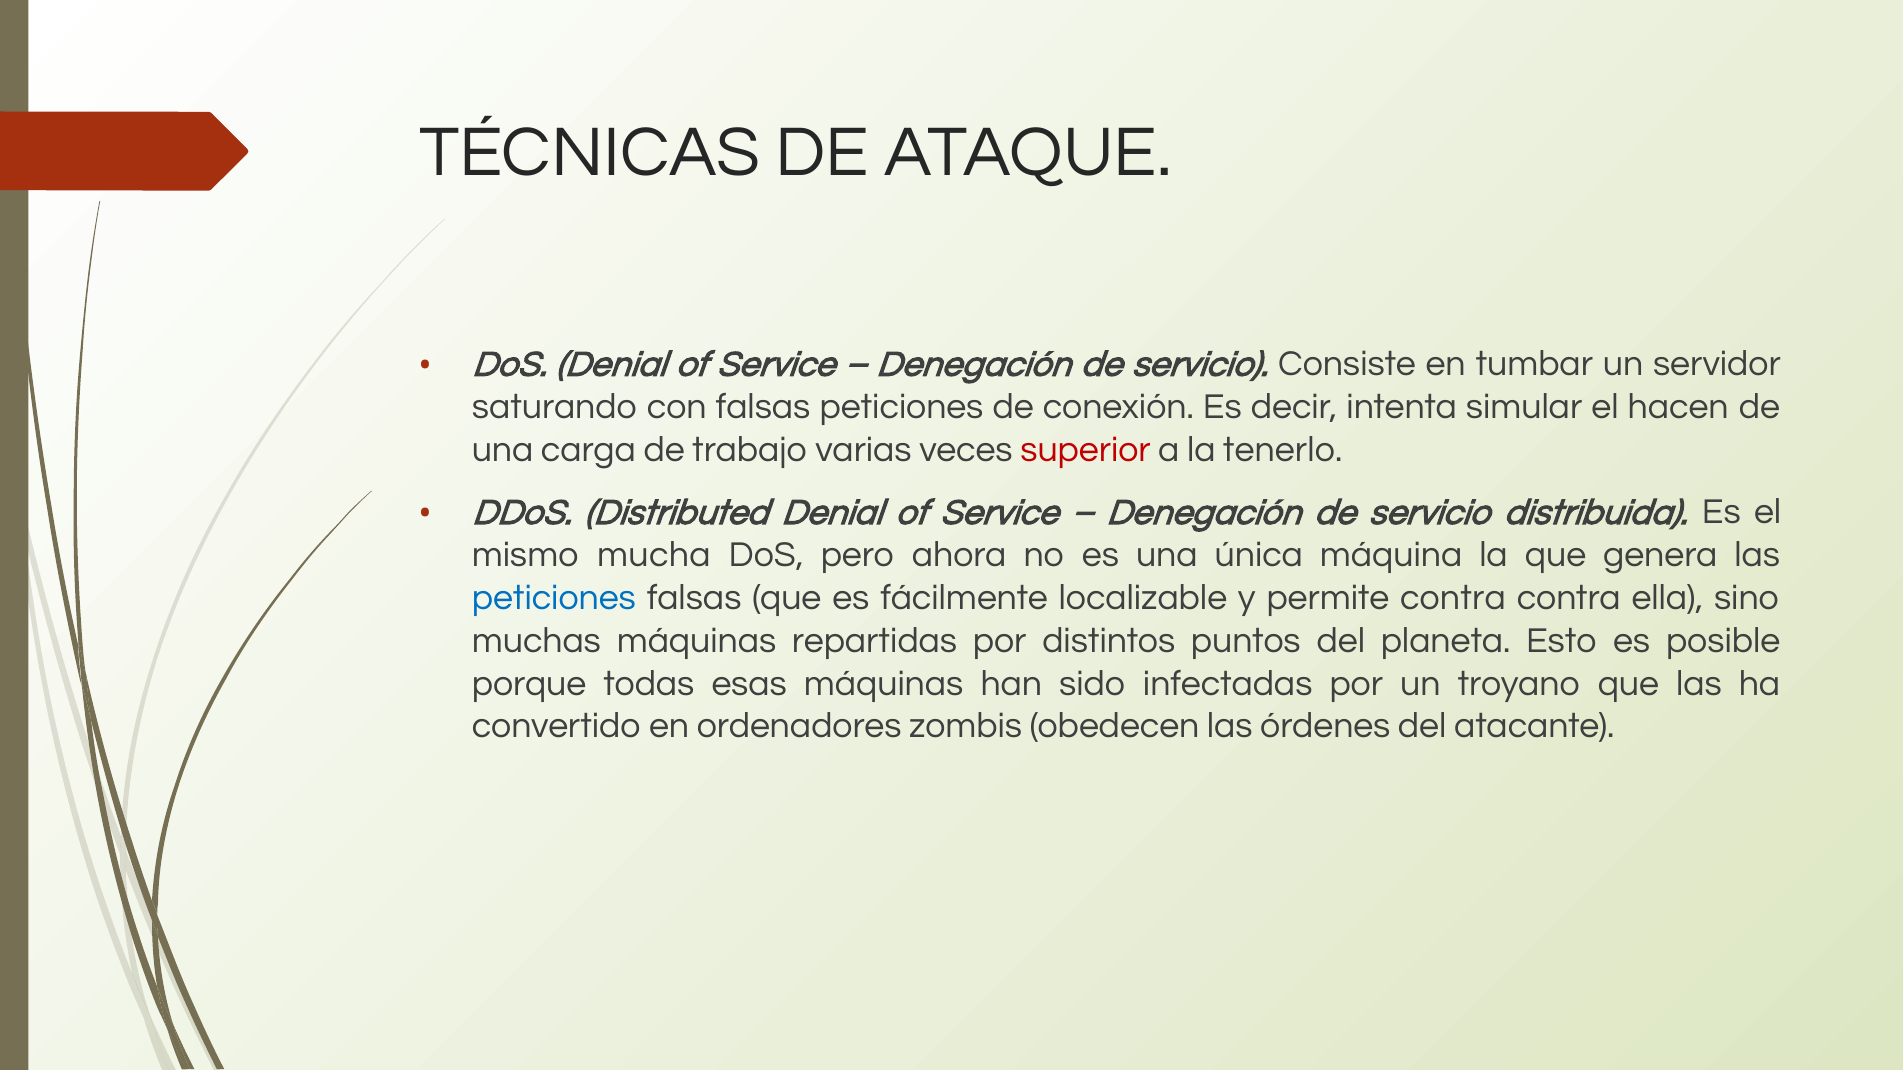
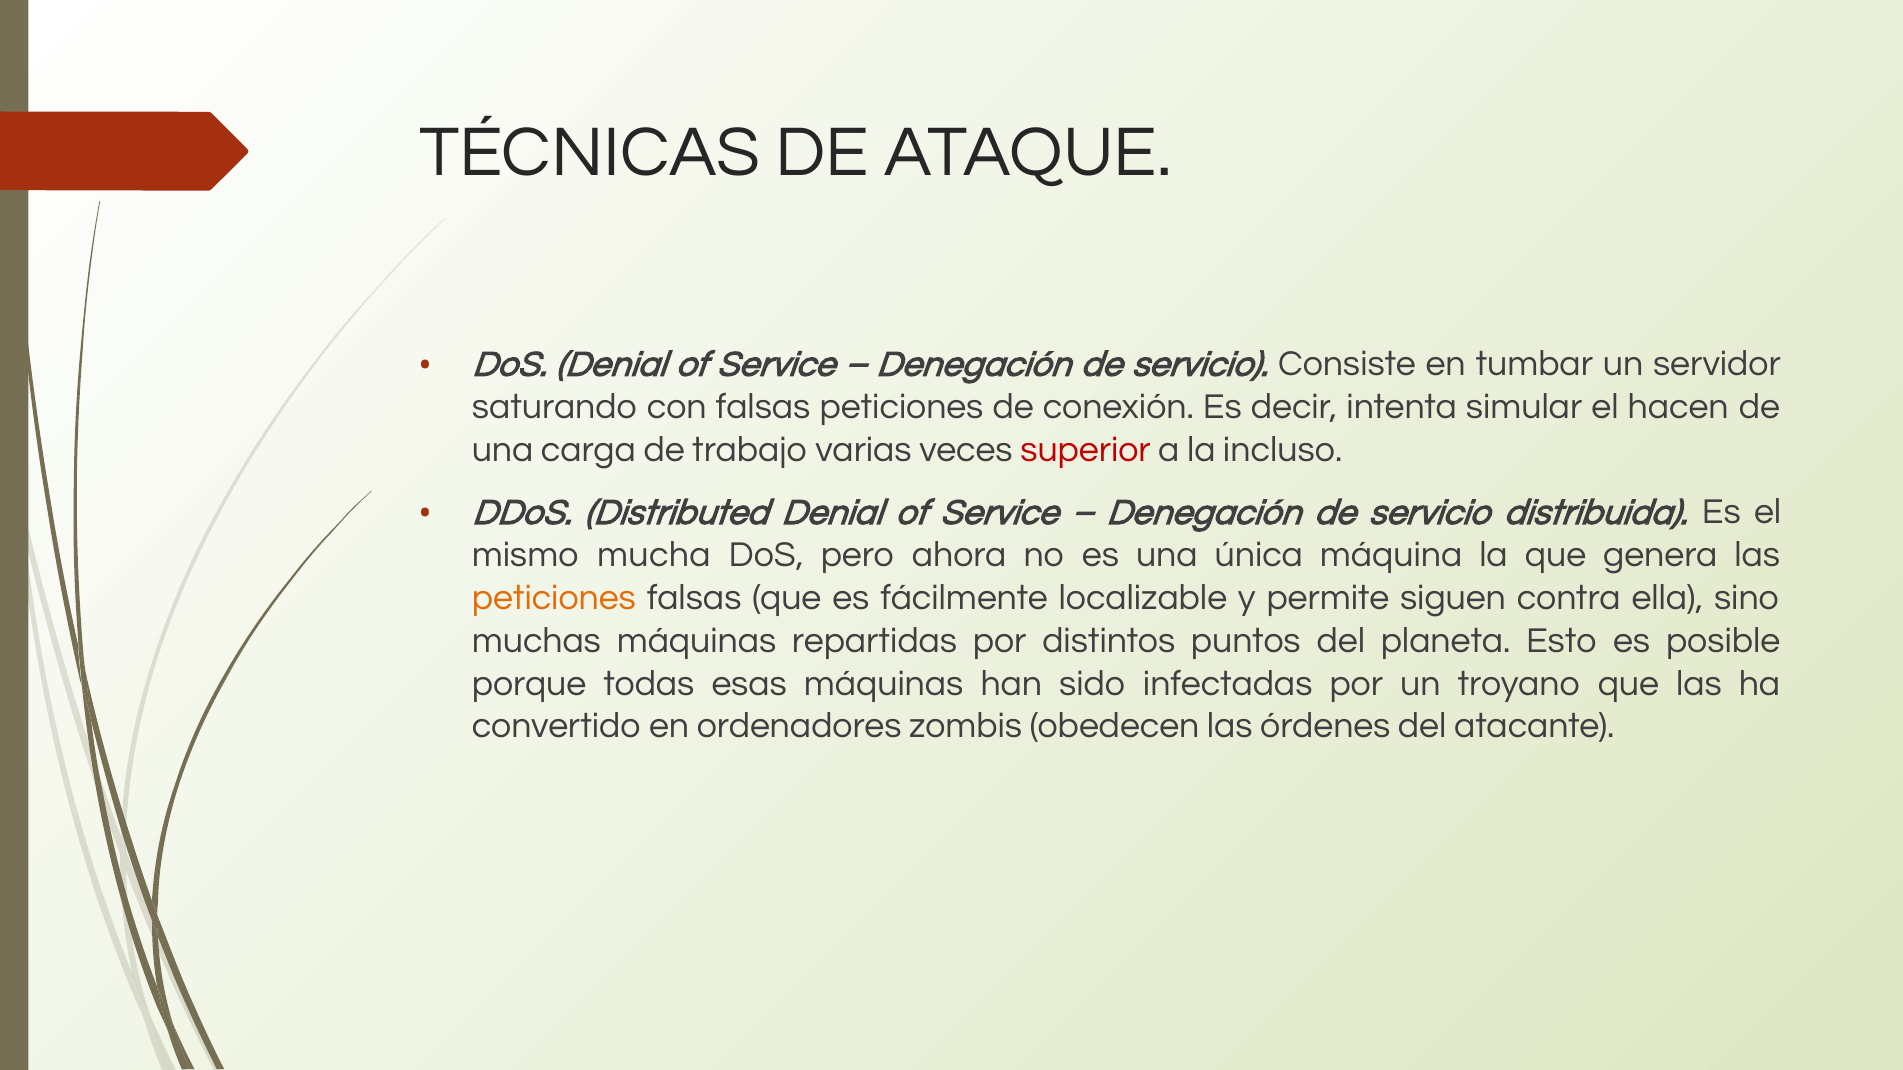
tenerlo: tenerlo -> incluso (1283, 450)
peticiones colour: blue -> orange (554, 598)
permite contra: contra -> siguen (1453, 598)
